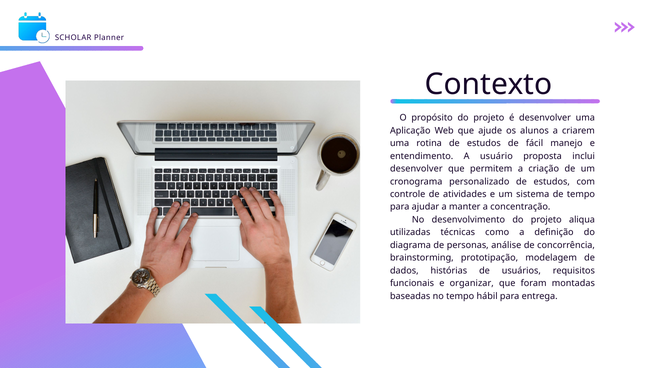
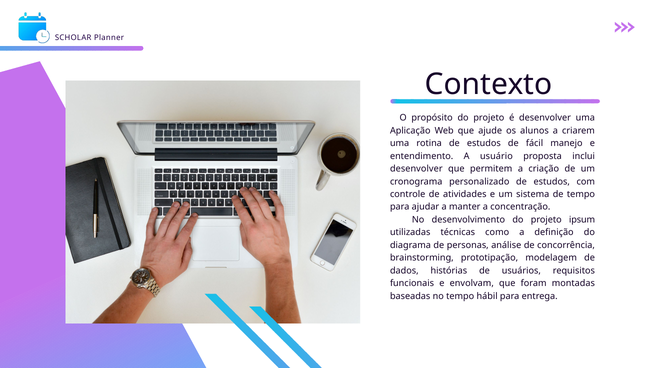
aliqua: aliqua -> ipsum (582, 220)
organizar: organizar -> envolvam (472, 283)
